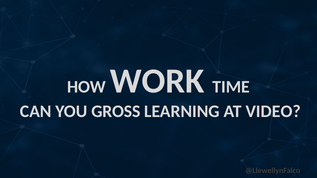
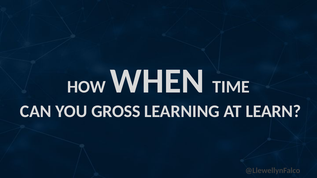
WORK: WORK -> WHEN (157, 81)
VIDEO: VIDEO -> LEARN (273, 112)
